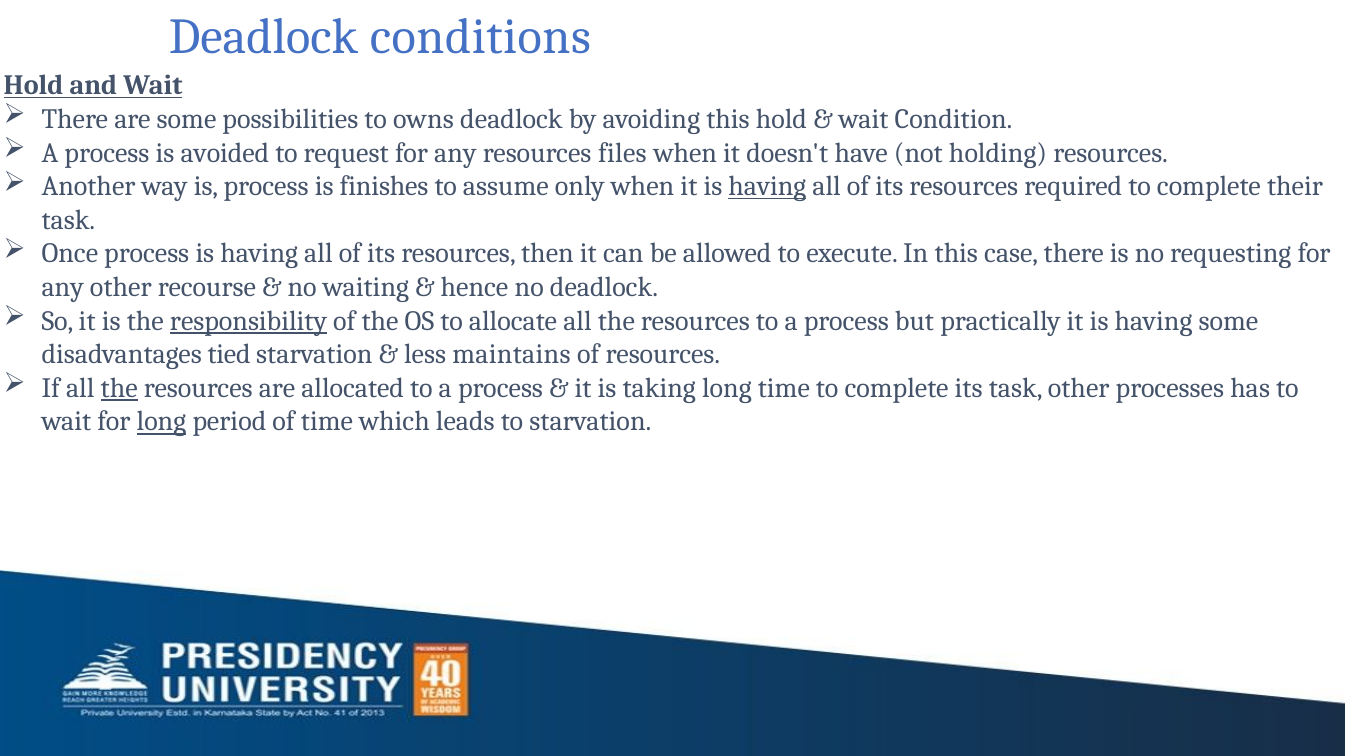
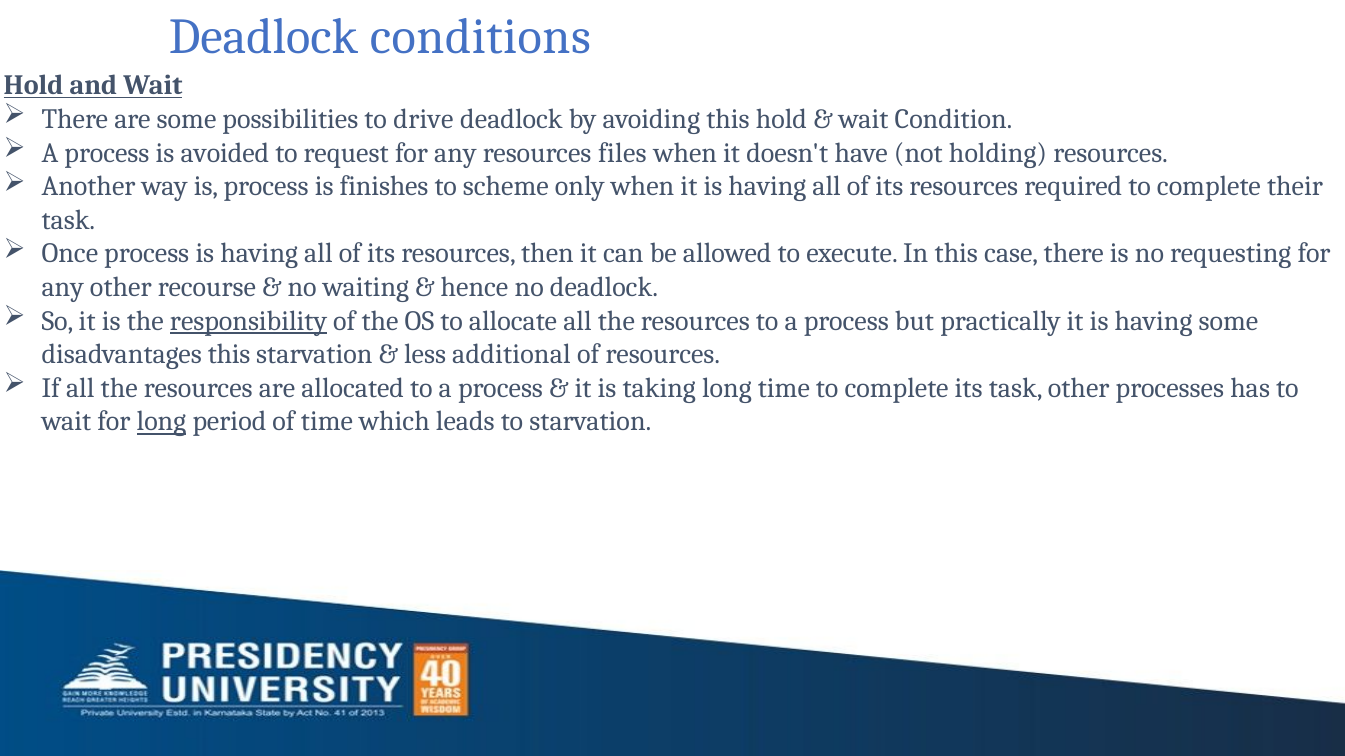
owns: owns -> drive (423, 119)
assume: assume -> scheme (506, 187)
having underline: present -> none (767, 187)
disadvantages tied: tied -> this (229, 355)
maintains: maintains -> additional (511, 355)
the underline: present -> none (119, 388)
